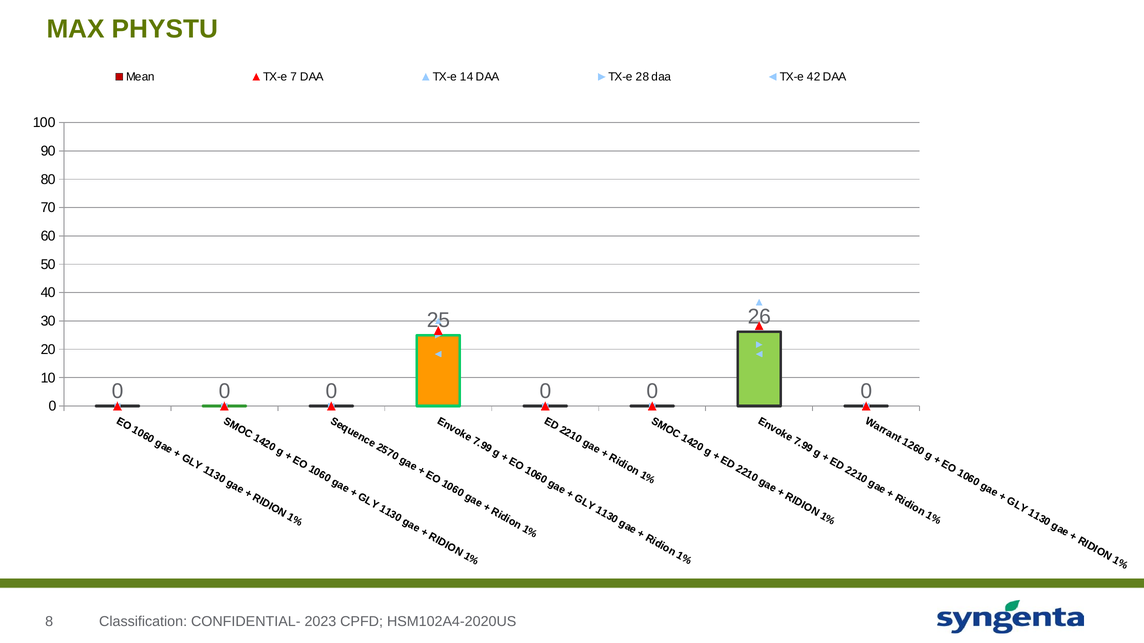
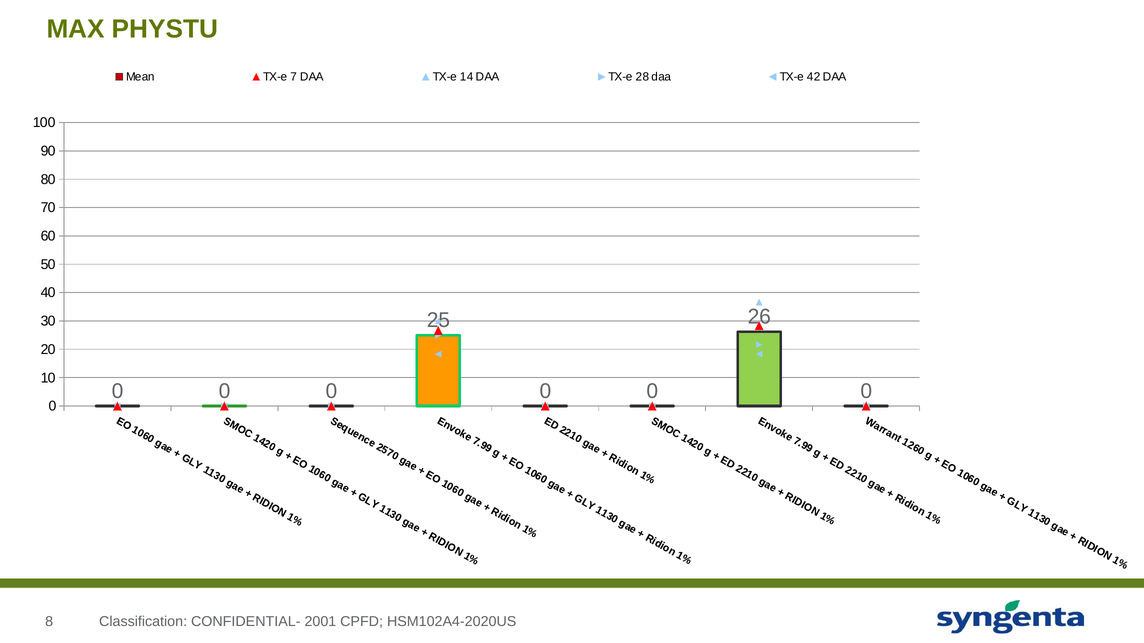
2023: 2023 -> 2001 (320, 622)
